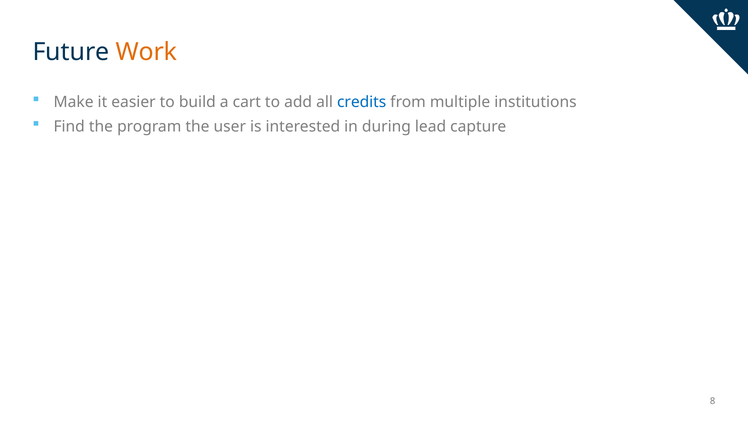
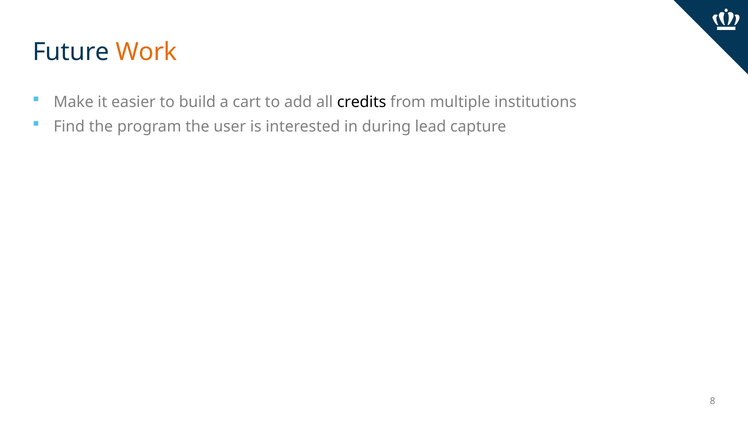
credits colour: blue -> black (362, 102)
